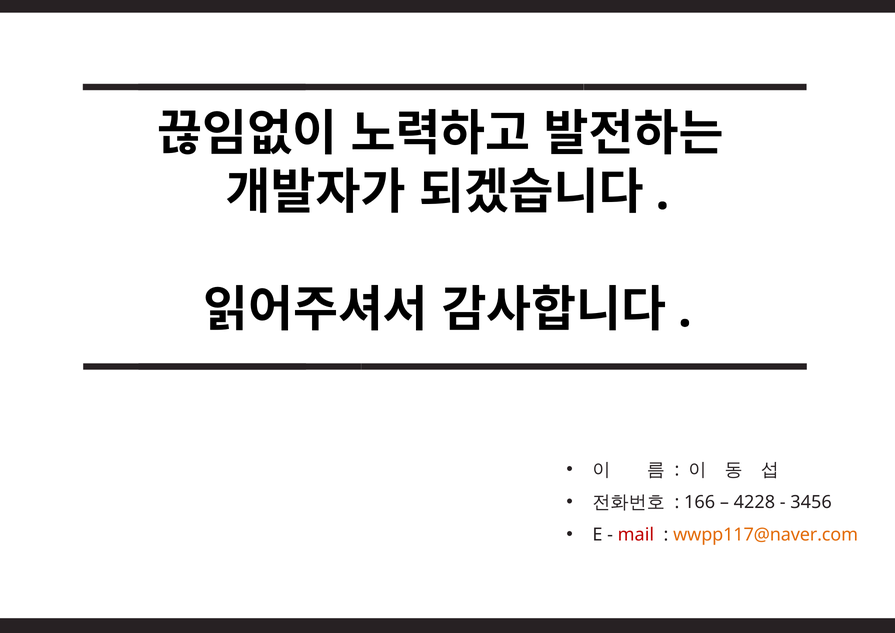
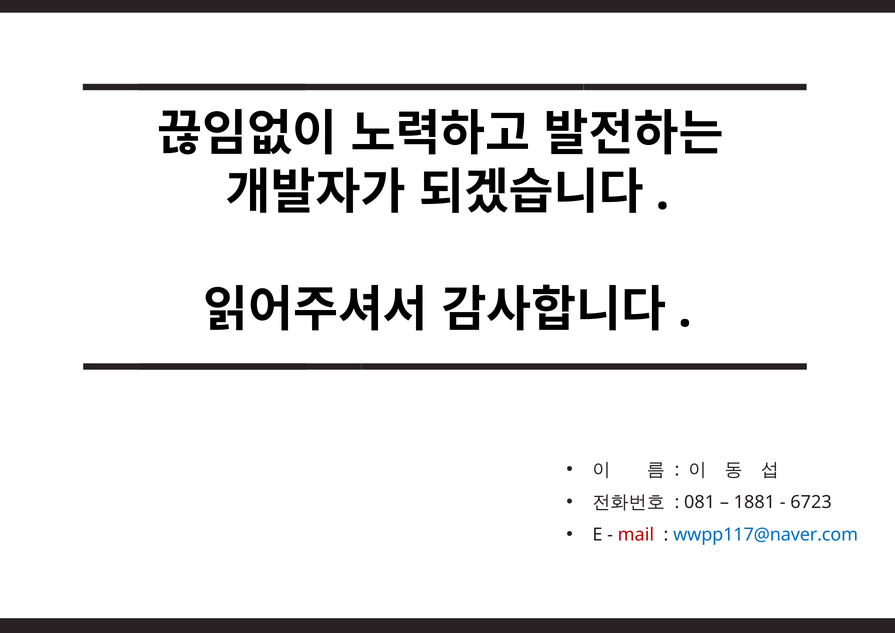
166: 166 -> 081 (700, 502)
4228: 4228 -> 1881 (754, 502)
3456: 3456 -> 6723 (811, 502)
wwpp117@naver.com colour: orange -> blue (766, 535)
